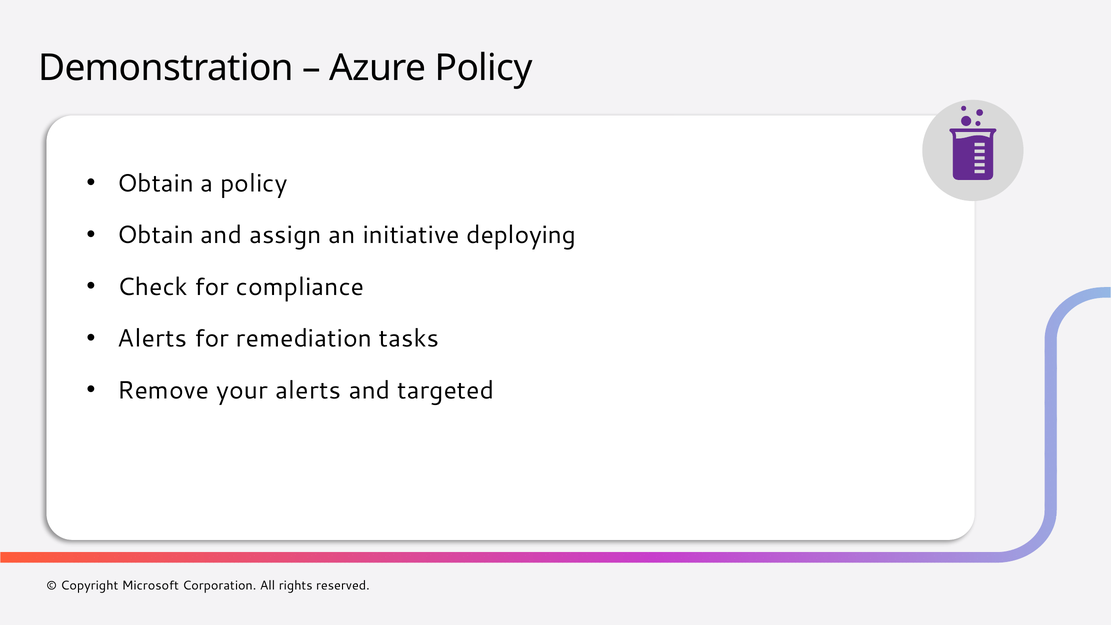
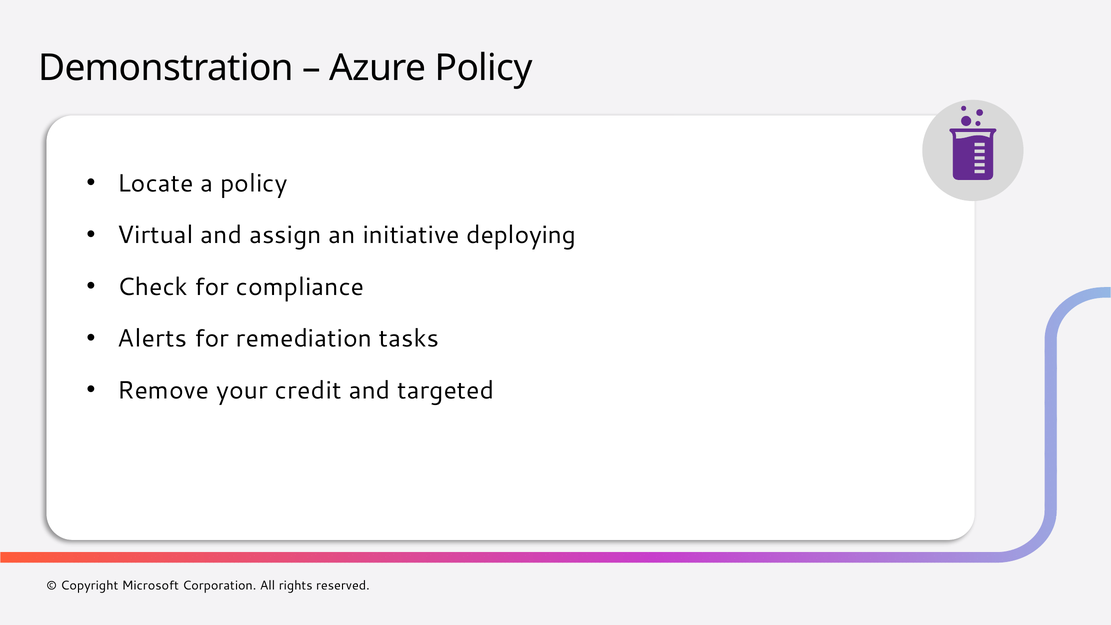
Obtain: Obtain -> Locate (155, 183)
Obtain: Obtain -> Virtual (155, 235)
your alerts: alerts -> credit (308, 390)
